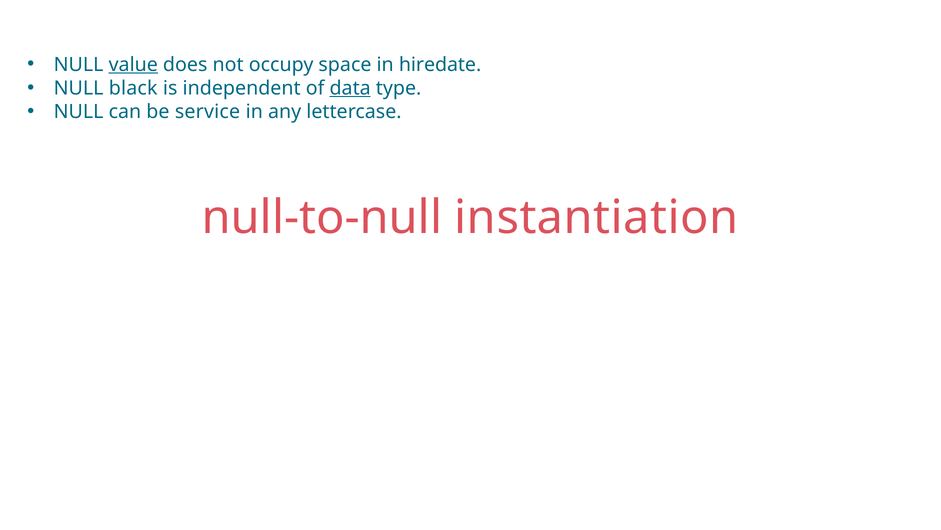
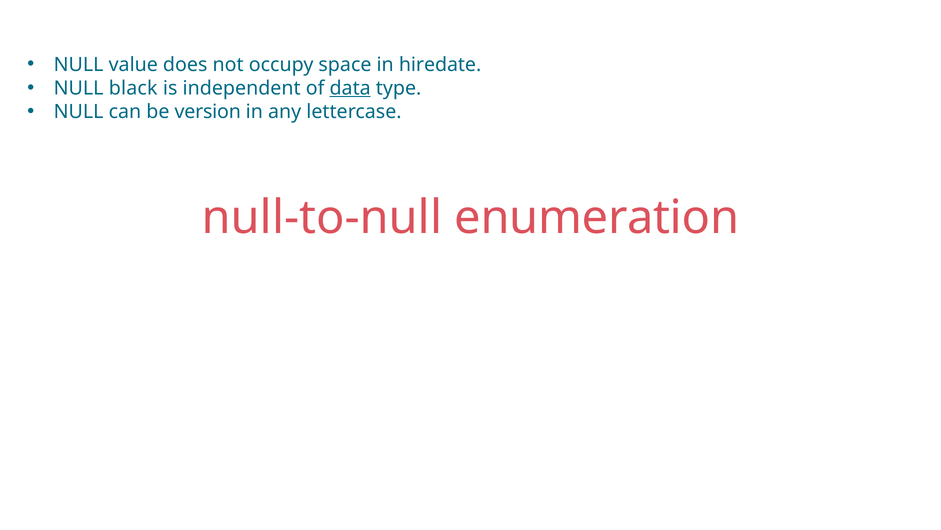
value underline: present -> none (133, 65)
service: service -> version (208, 112)
instantiation: instantiation -> enumeration (597, 217)
